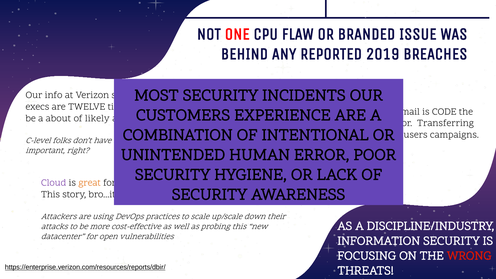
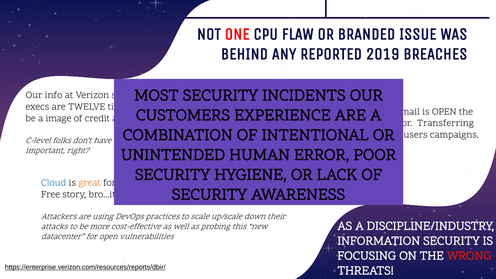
is CODE: CODE -> OPEN (444, 112)
about: about -> image (59, 118)
of likely: likely -> credit (97, 118)
Cloud colour: purple -> blue (54, 183)
This: This -> Free (51, 194)
